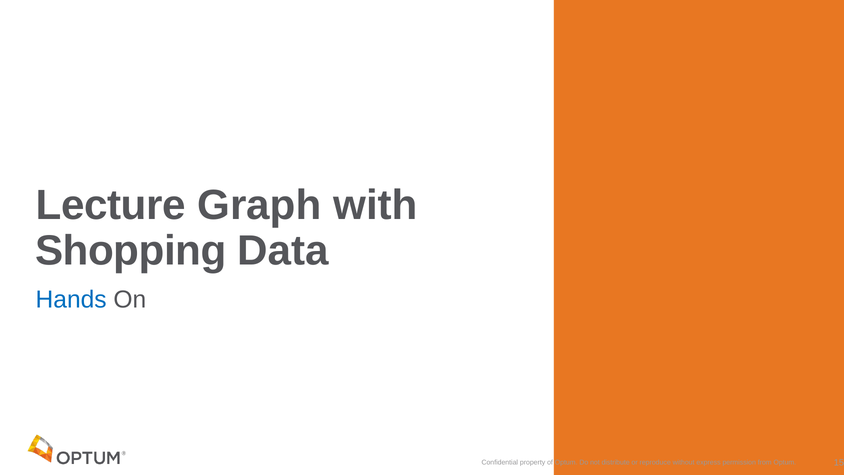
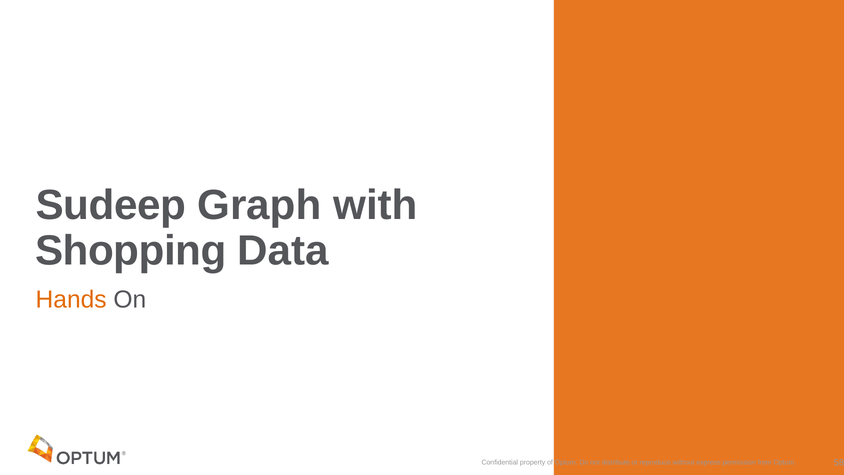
Lecture: Lecture -> Sudeep (111, 205)
Hands colour: blue -> orange (71, 300)
15: 15 -> 58 (839, 462)
